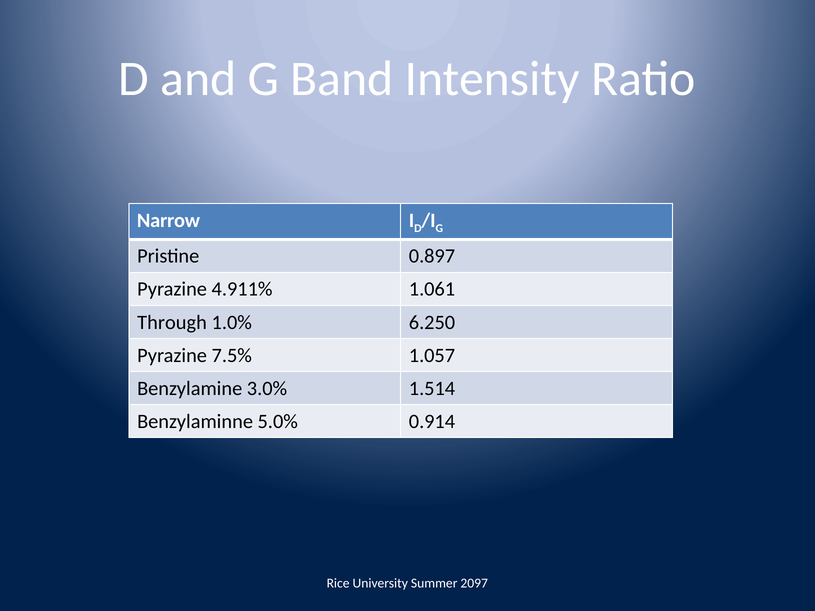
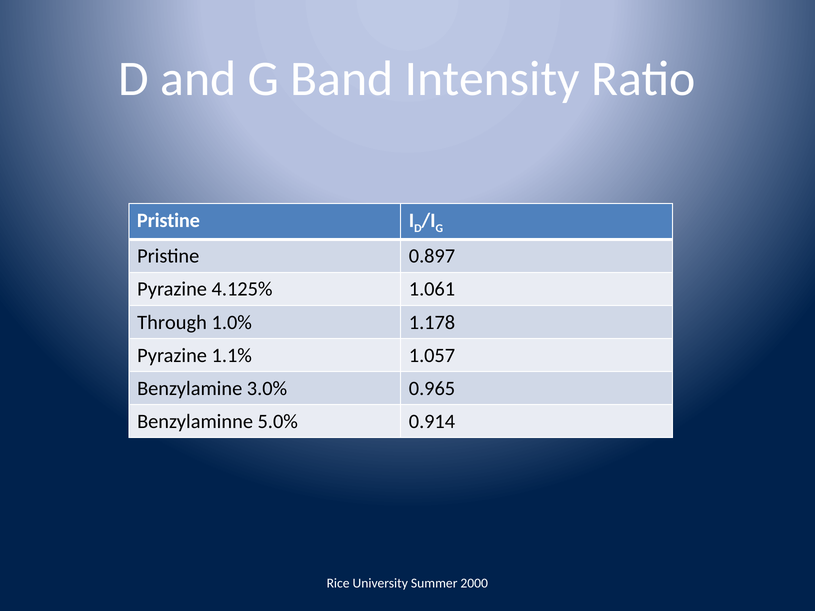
Narrow: Narrow -> Pristine (168, 221)
4.911%: 4.911% -> 4.125% (242, 289)
6.250: 6.250 -> 1.178 (432, 322)
7.5%: 7.5% -> 1.1% (232, 355)
1.514: 1.514 -> 0.965 (432, 389)
2097: 2097 -> 2000 (474, 584)
